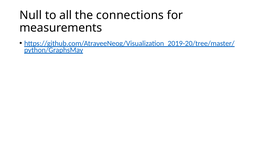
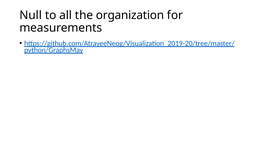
connections: connections -> organization (130, 15)
